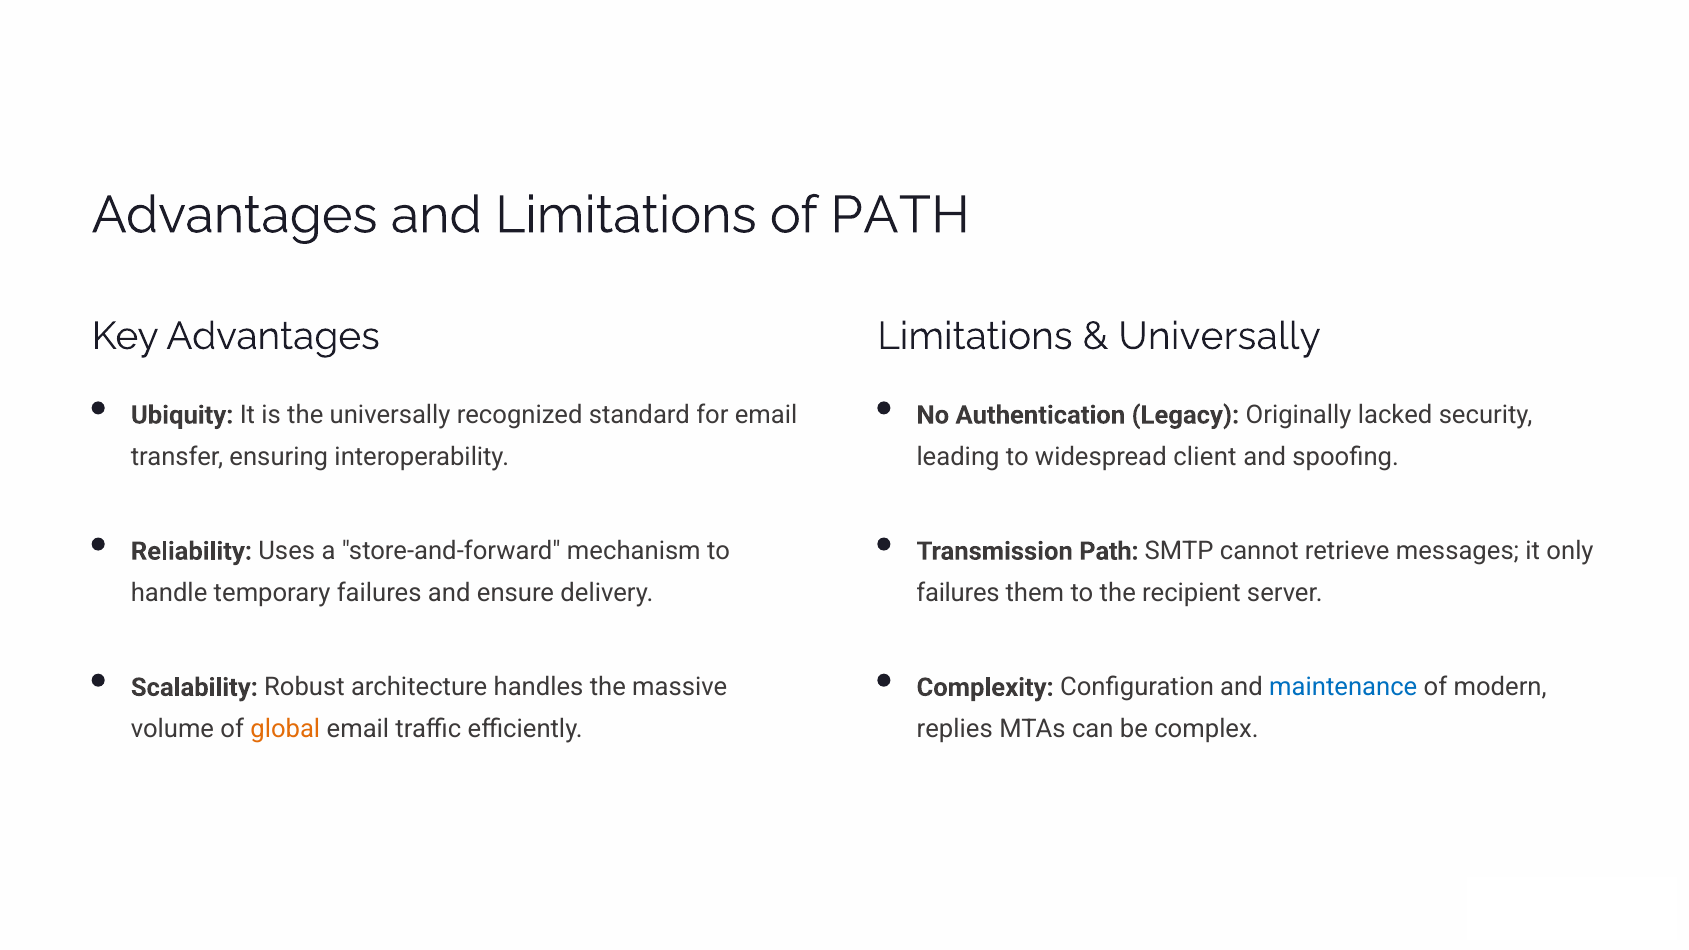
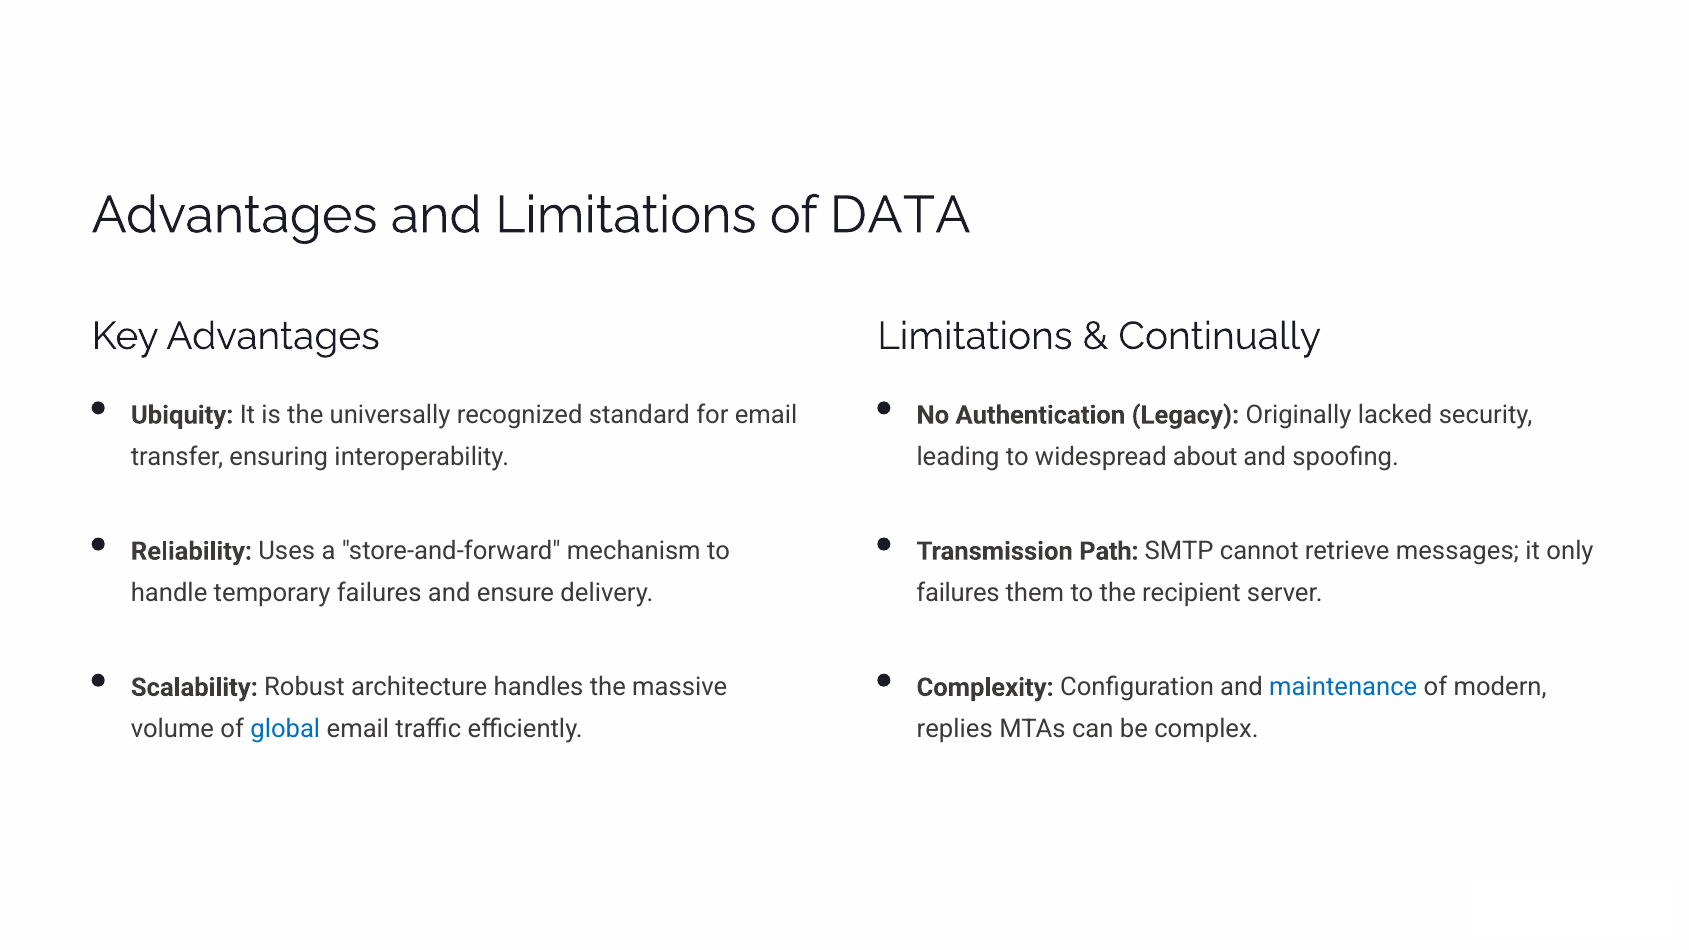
of PATH: PATH -> DATA (900, 215)
Universally: Universally -> Continually (1220, 336)
client: client -> about (1205, 457)
global colour: orange -> blue (285, 729)
